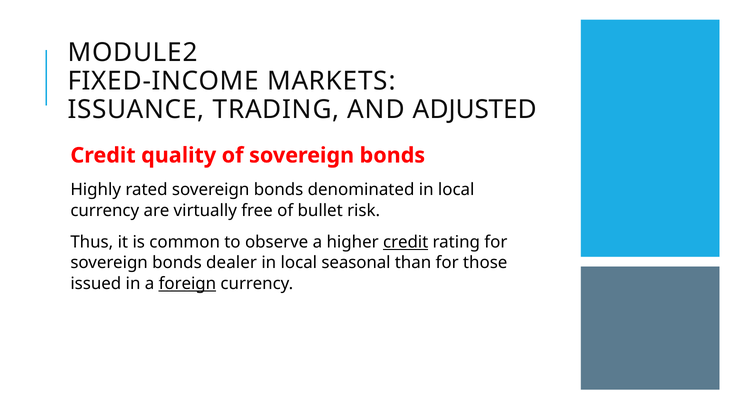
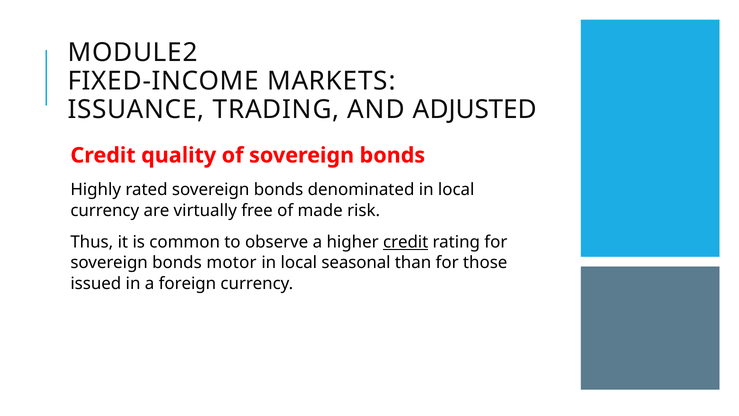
bullet: bullet -> made (320, 210)
dealer: dealer -> motor (231, 263)
foreign underline: present -> none (187, 283)
